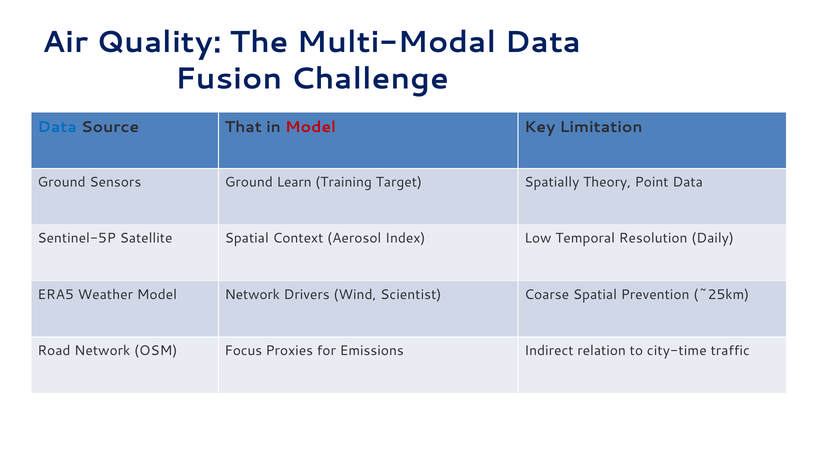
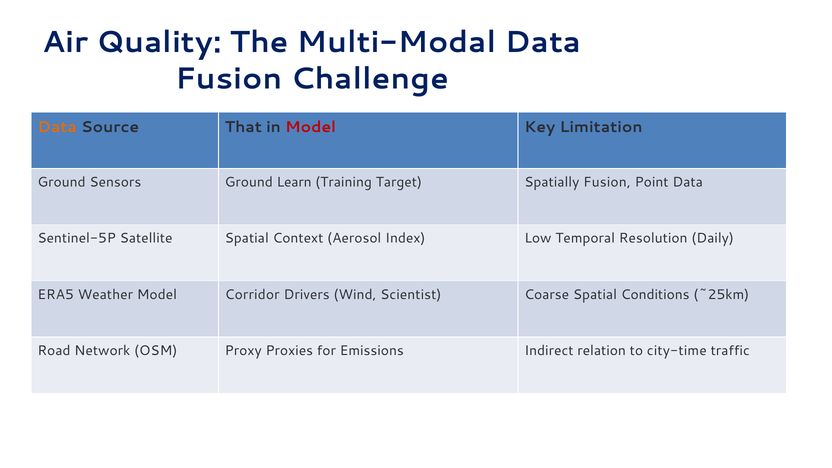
Data colour: blue -> orange (57, 127)
Spatially Theory: Theory -> Fusion (607, 182)
Model Network: Network -> Corridor (252, 295)
Prevention: Prevention -> Conditions (655, 295)
Focus: Focus -> Proxy (243, 351)
